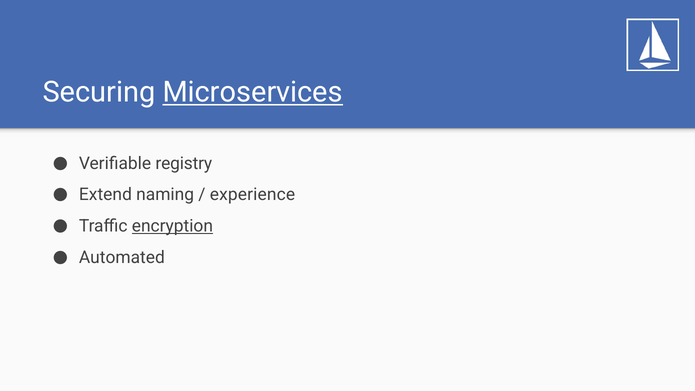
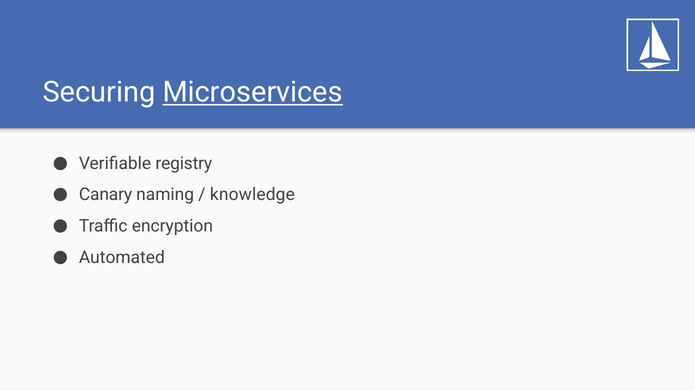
Extend: Extend -> Canary (106, 195)
experience: experience -> knowledge (252, 195)
encryption underline: present -> none (172, 226)
